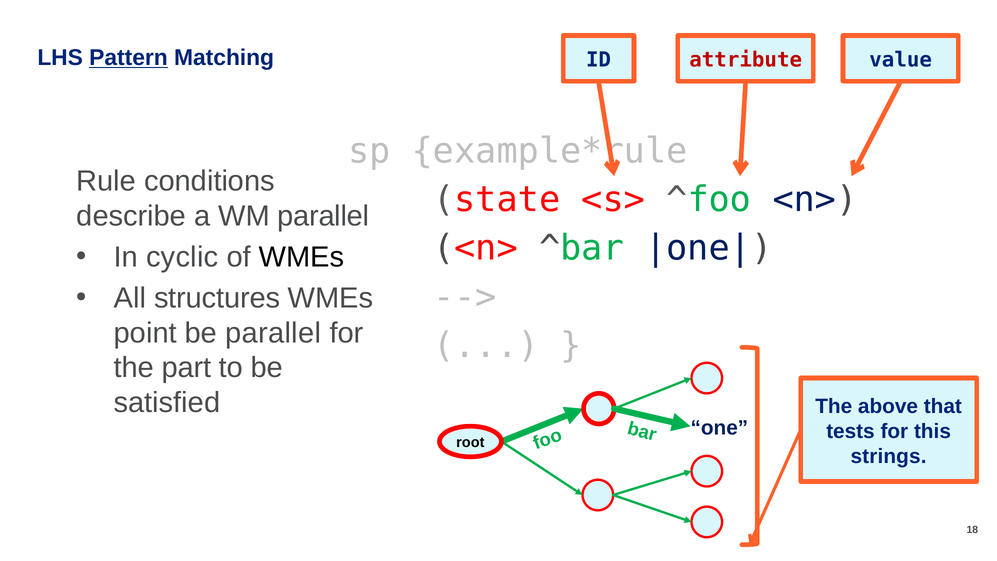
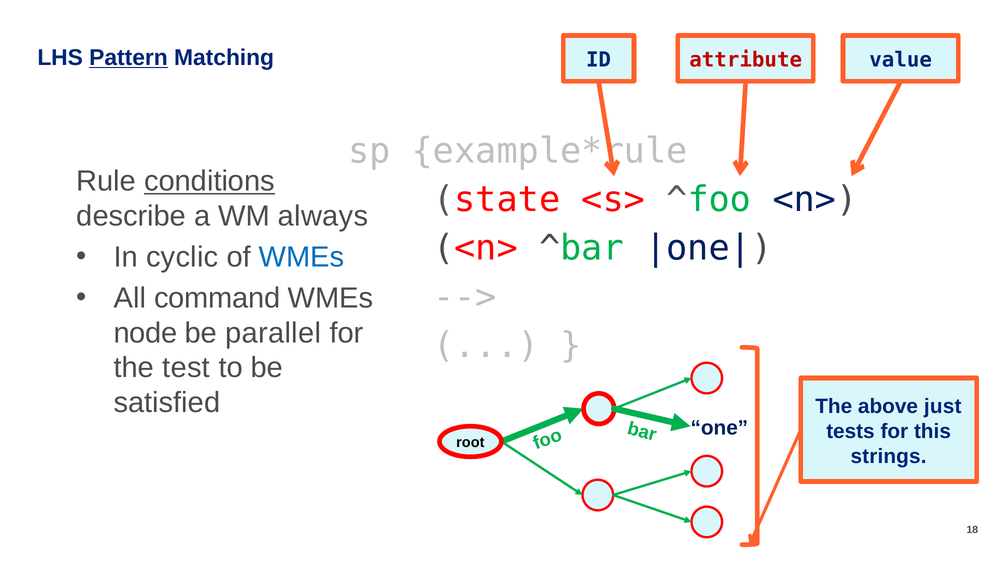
conditions underline: none -> present (209, 181)
WM parallel: parallel -> always (323, 216)
WMEs colour: black -> blue (302, 257)
structures: structures -> command (217, 298)
point: point -> node (145, 333)
part: part -> test (186, 368)
that: that -> just (943, 406)
